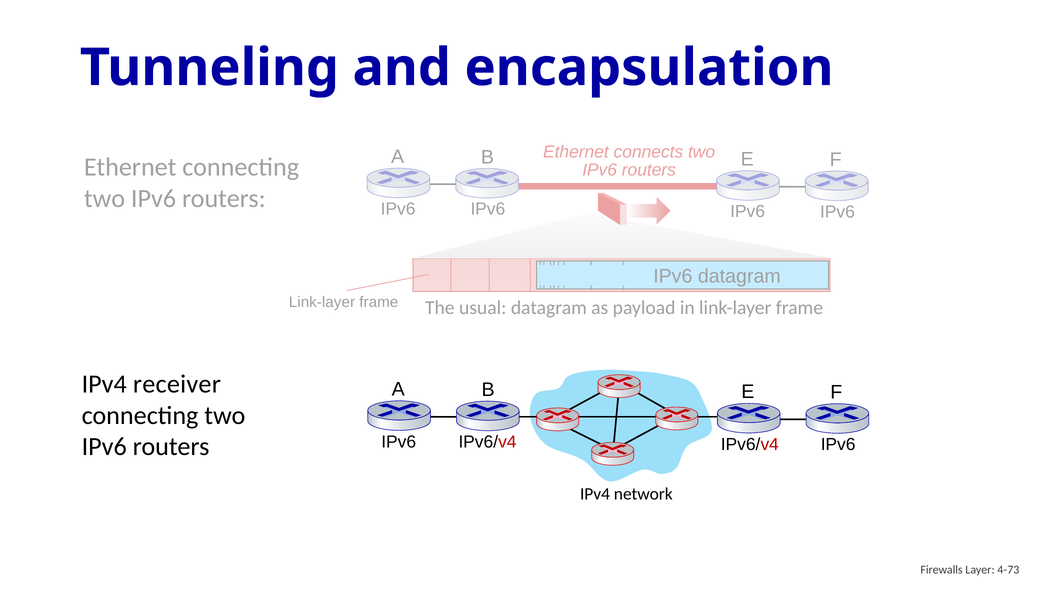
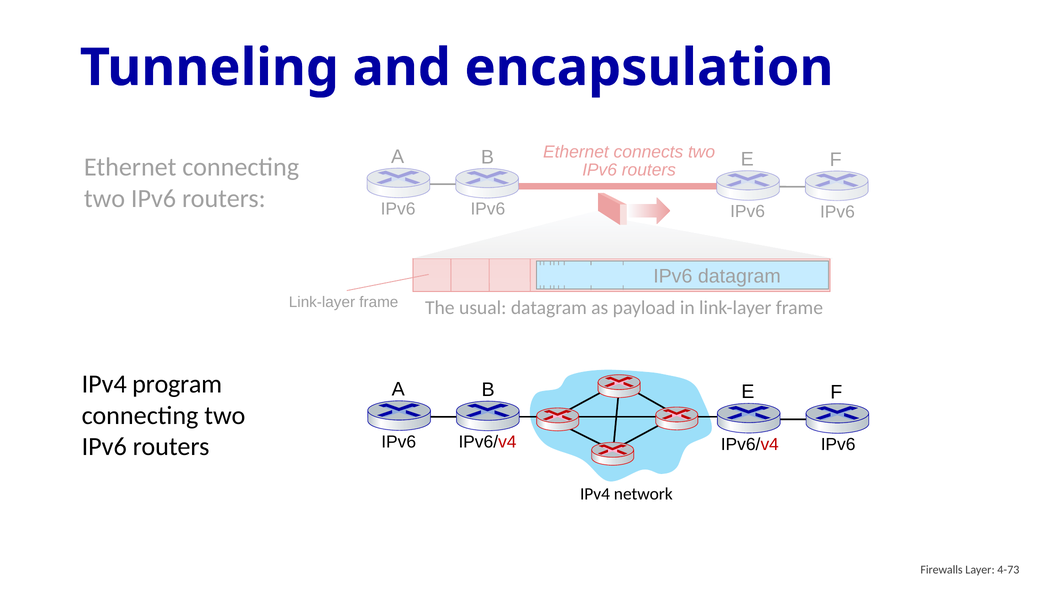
receiver: receiver -> program (177, 384)
